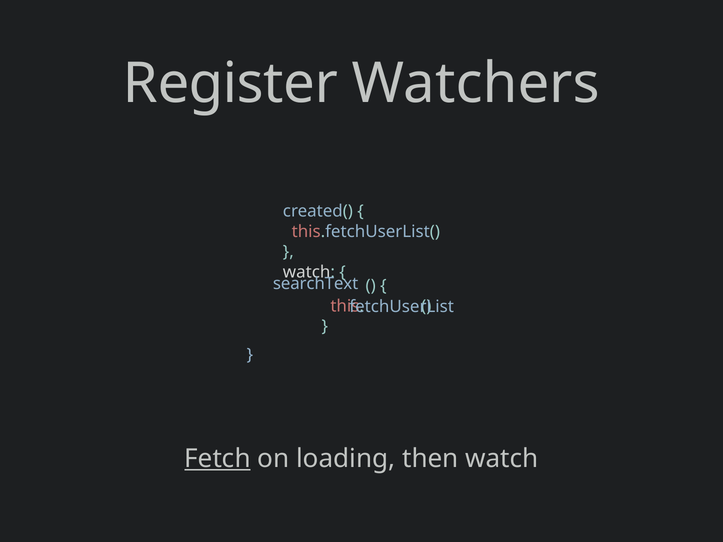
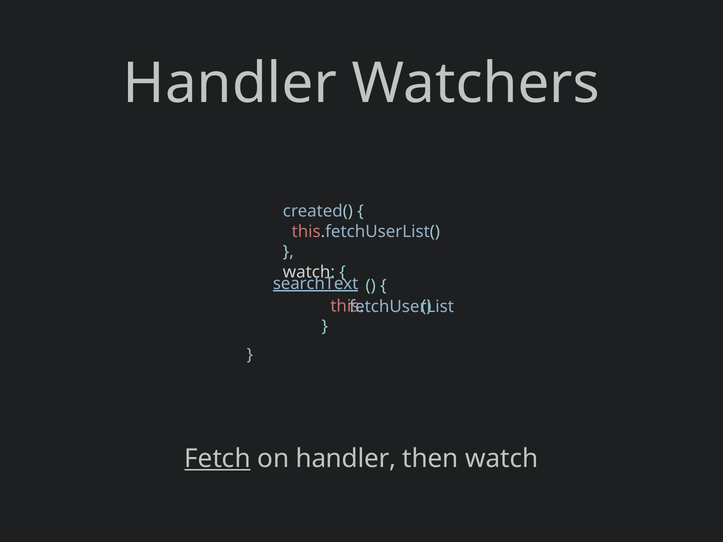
Register: Register -> Handler (230, 83)
searchText underline: none -> present (316, 284)
on loading: loading -> handler (346, 459)
